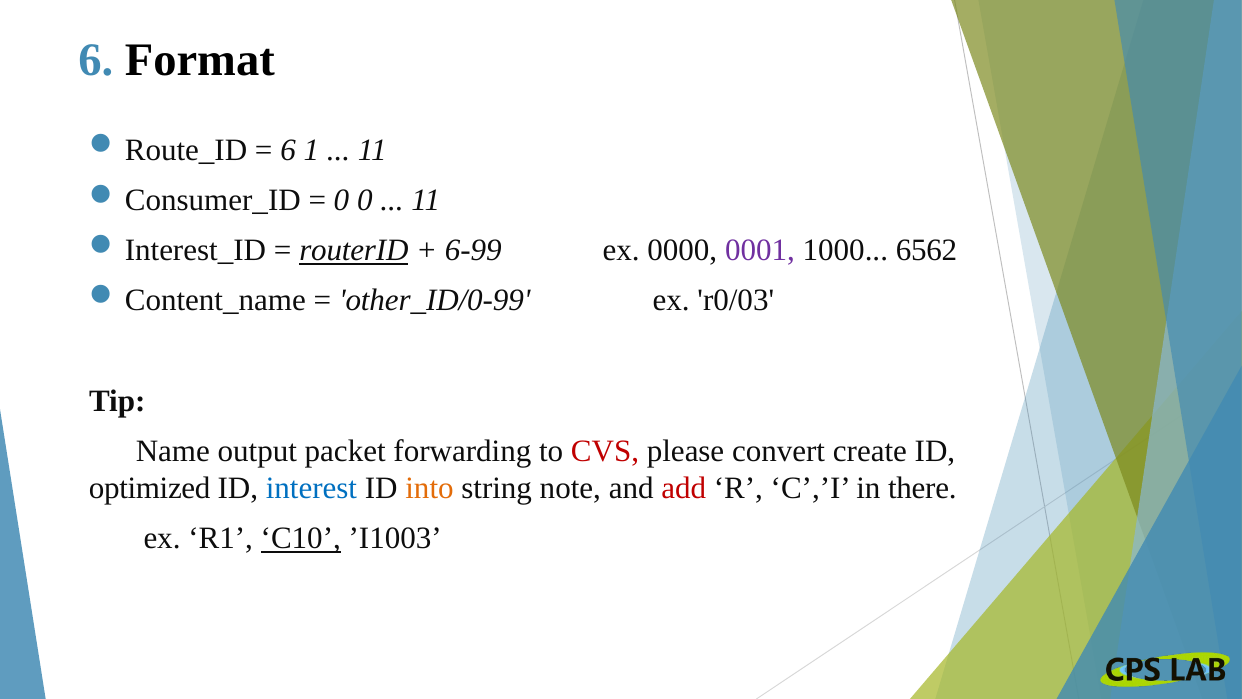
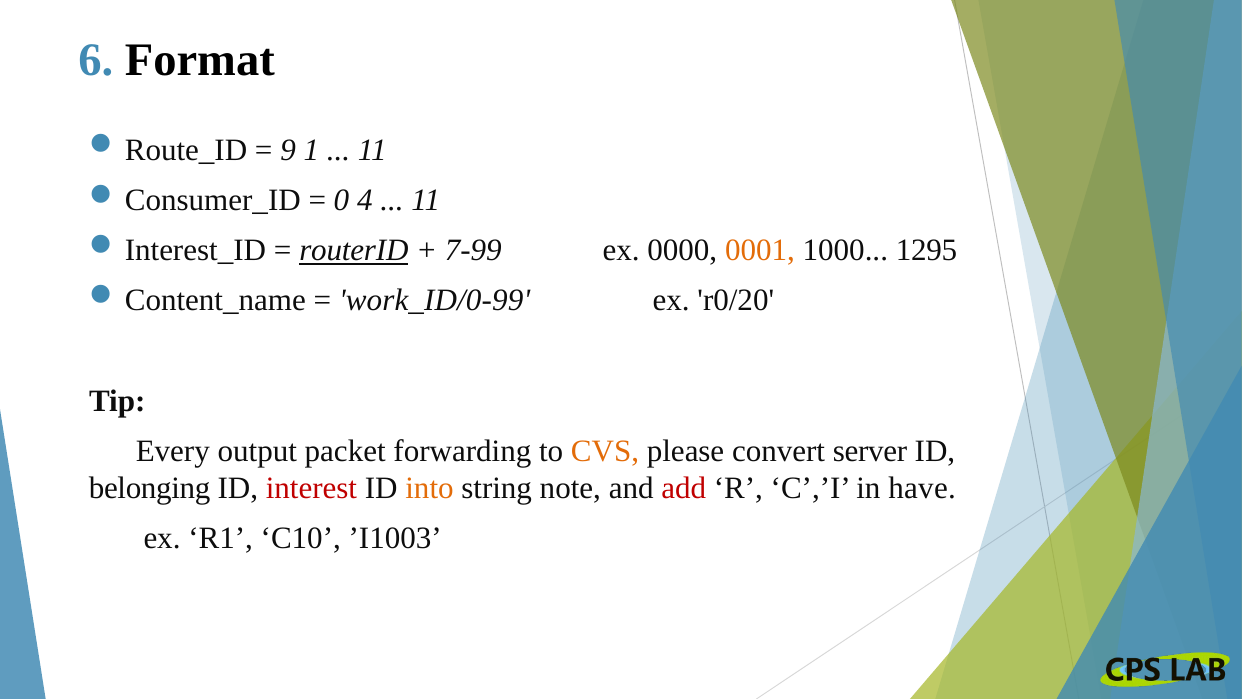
6: 6 -> 9 (288, 150)
0 0: 0 -> 4 (365, 200)
6-99: 6-99 -> 7-99 (473, 250)
0001 colour: purple -> orange (760, 250)
6562: 6562 -> 1295 (926, 250)
other_ID/0-99: other_ID/0-99 -> work_ID/0-99 (435, 300)
r0/03: r0/03 -> r0/20 (736, 300)
Name: Name -> Every (173, 451)
CVS colour: red -> orange (605, 451)
create: create -> server (870, 451)
optimized: optimized -> belonging (150, 488)
interest colour: blue -> red (311, 488)
there: there -> have (922, 488)
C10 underline: present -> none (301, 538)
